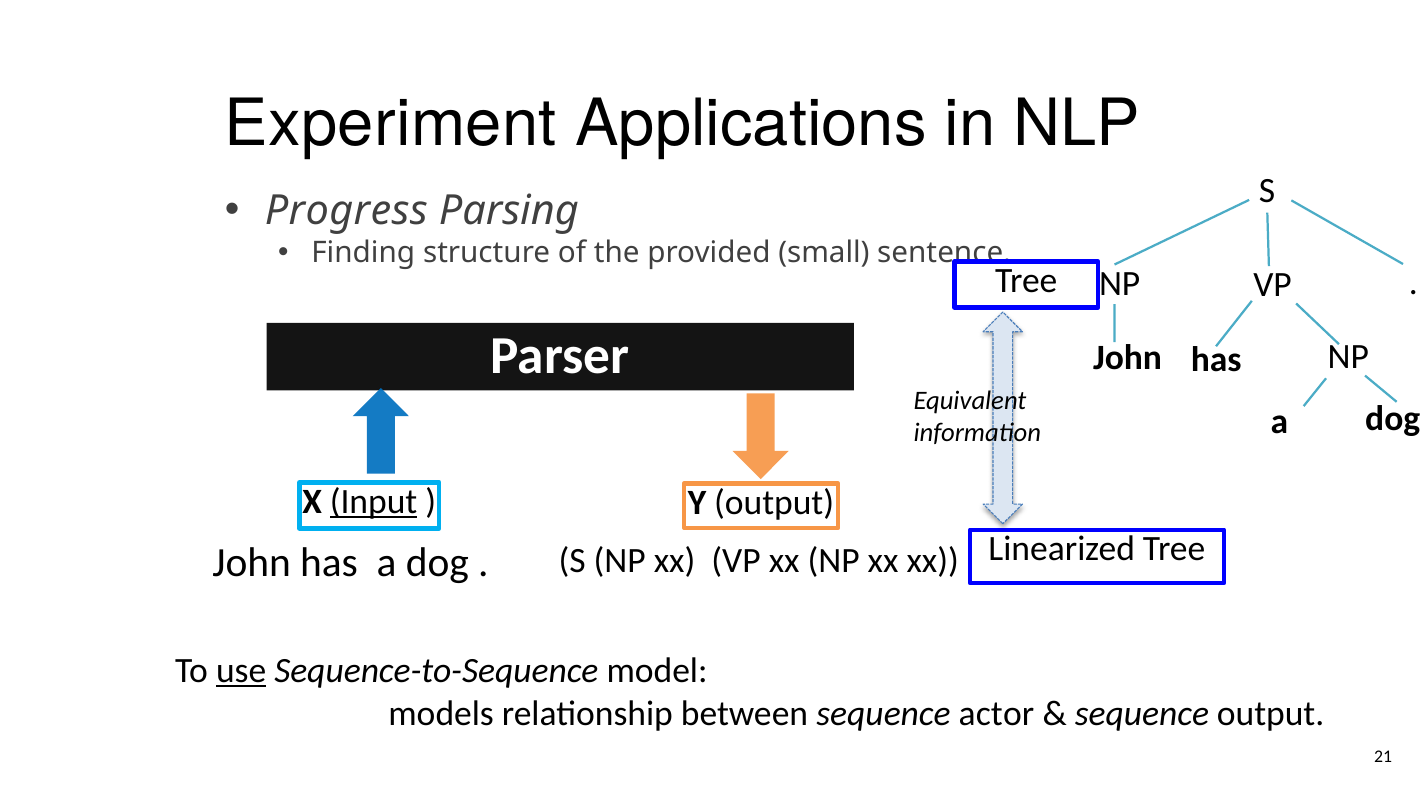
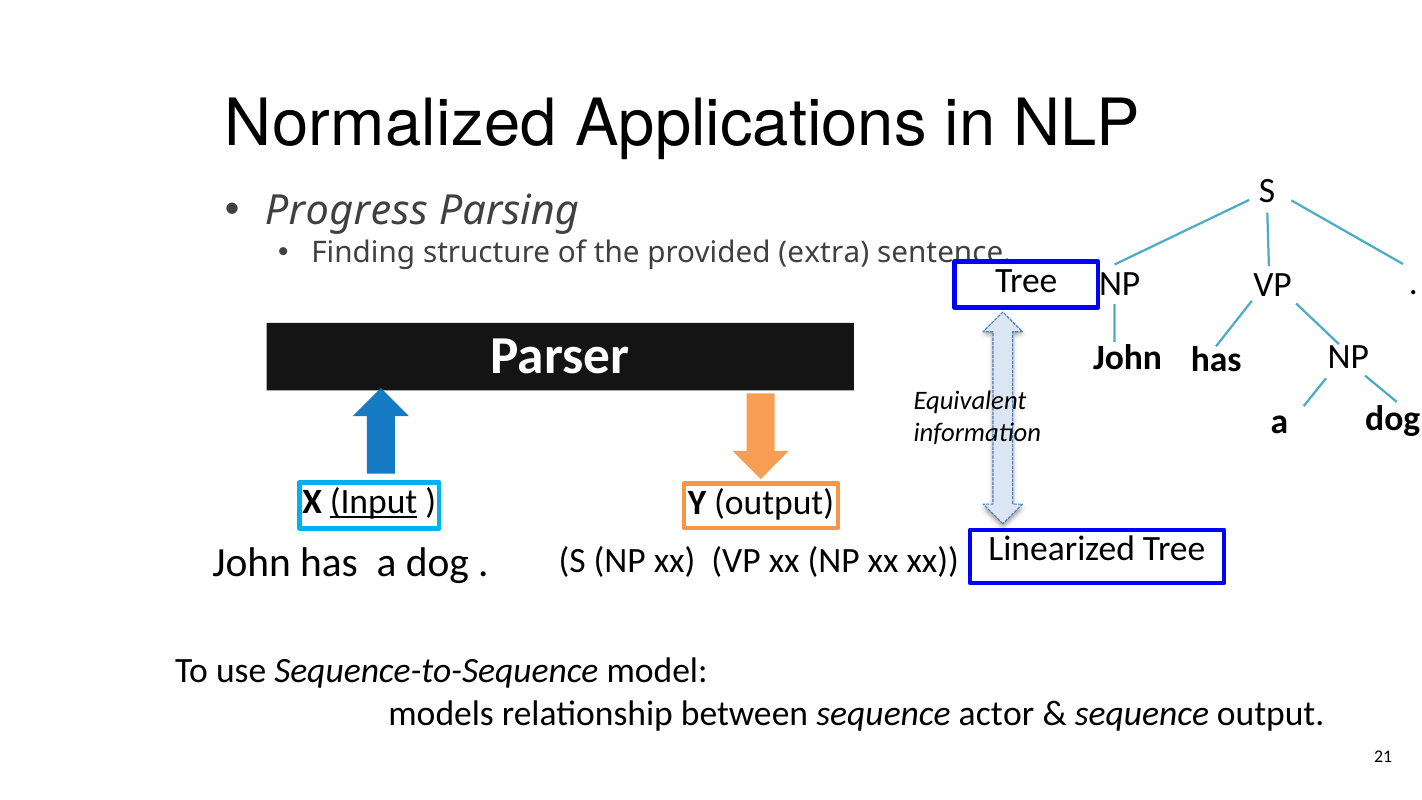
Experiment: Experiment -> Normalized (391, 124)
small: small -> extra (824, 253)
use underline: present -> none (241, 671)
